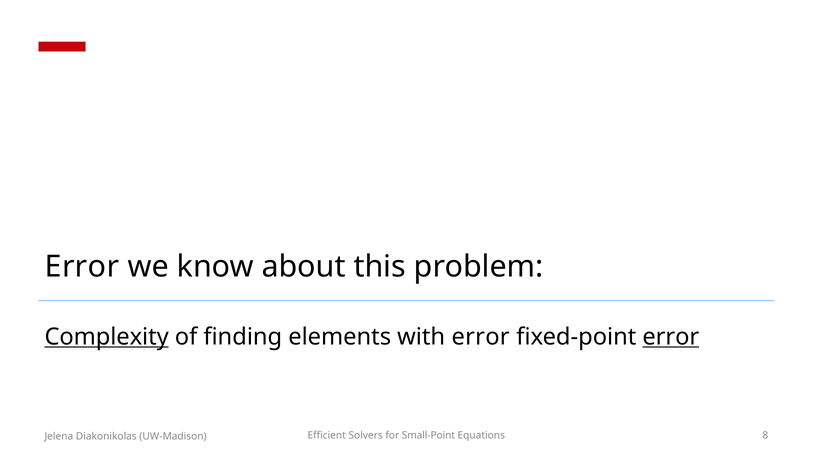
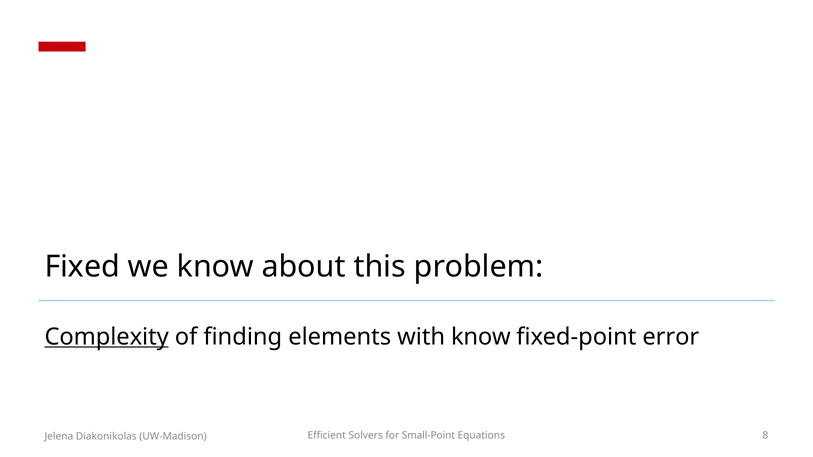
Error: Error -> Fixed (82, 267)
with error: error -> know (481, 337)
error underline: present -> none (671, 337)
